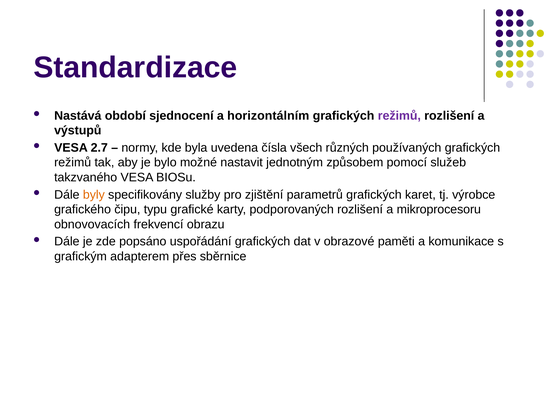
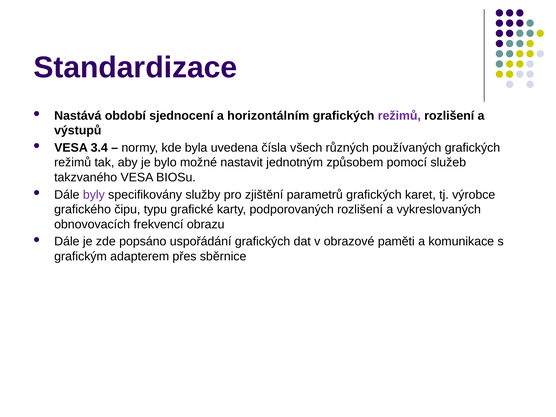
2.7: 2.7 -> 3.4 (99, 148)
byly colour: orange -> purple (94, 195)
mikroprocesoru: mikroprocesoru -> vykreslovaných (439, 209)
